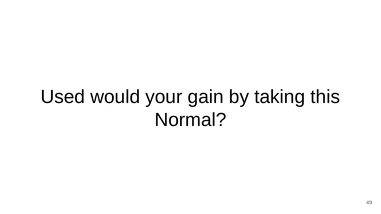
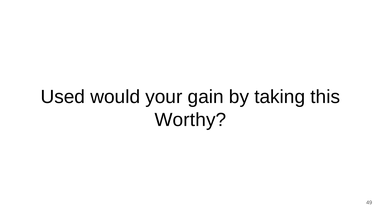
Normal: Normal -> Worthy (190, 120)
